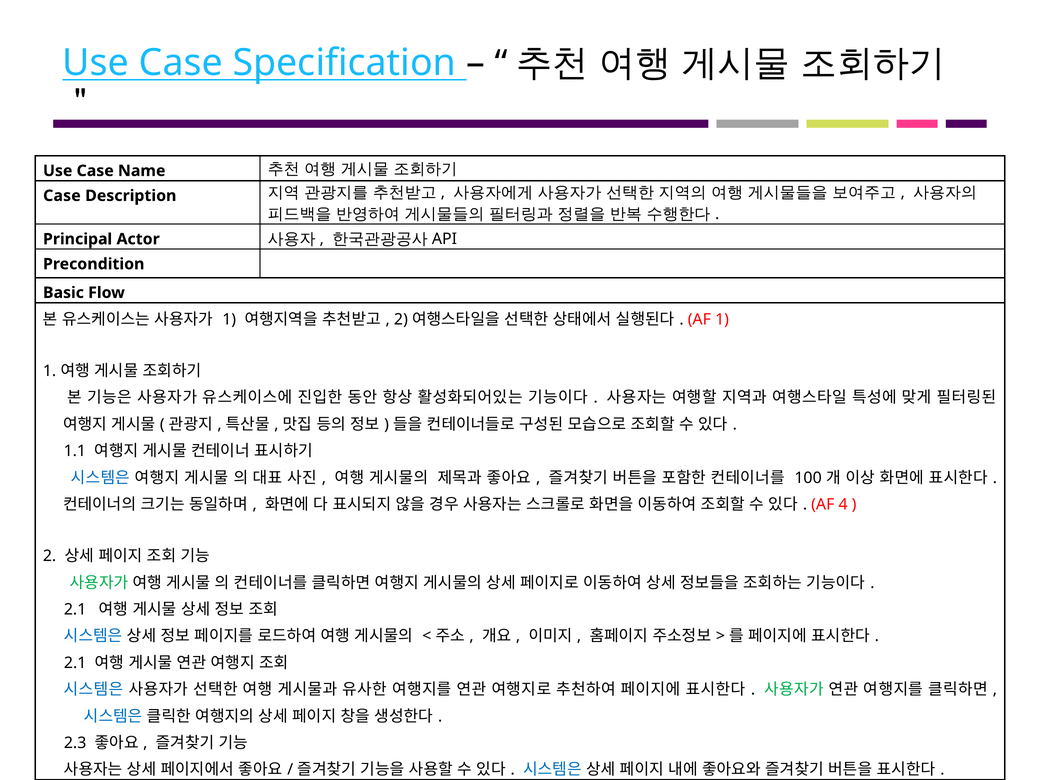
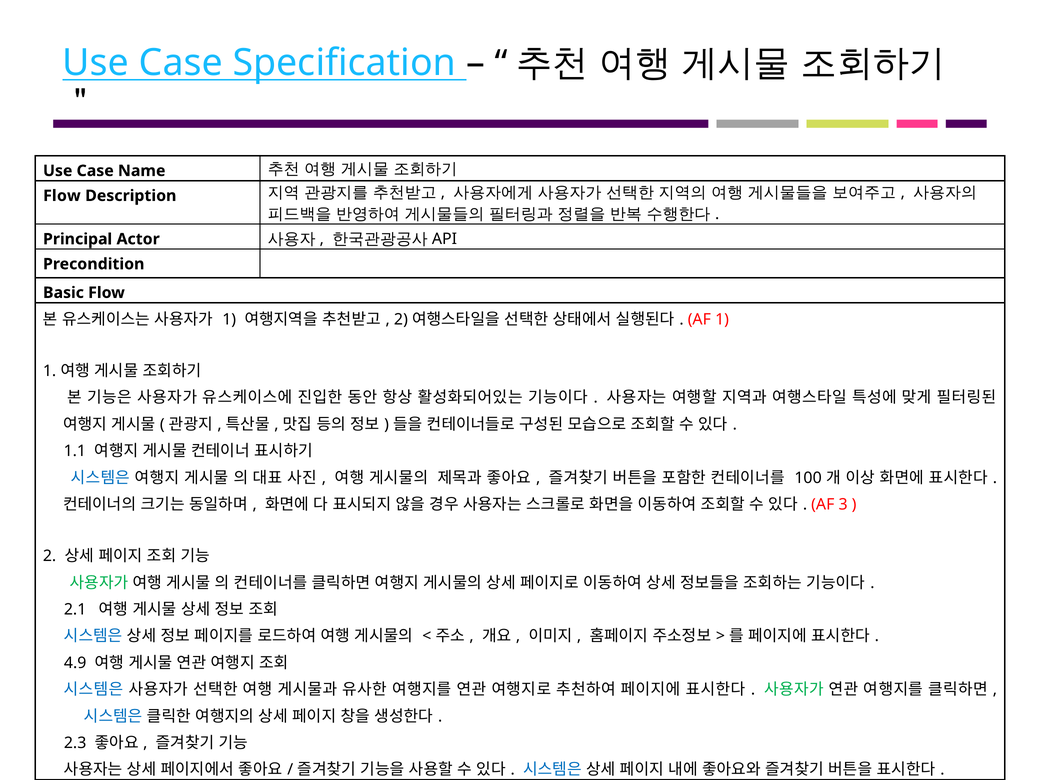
Case: Case -> Flow (62, 196)
4: 4 -> 3 (843, 505)
2.1: 2.1 -> 4.9 (75, 663)
